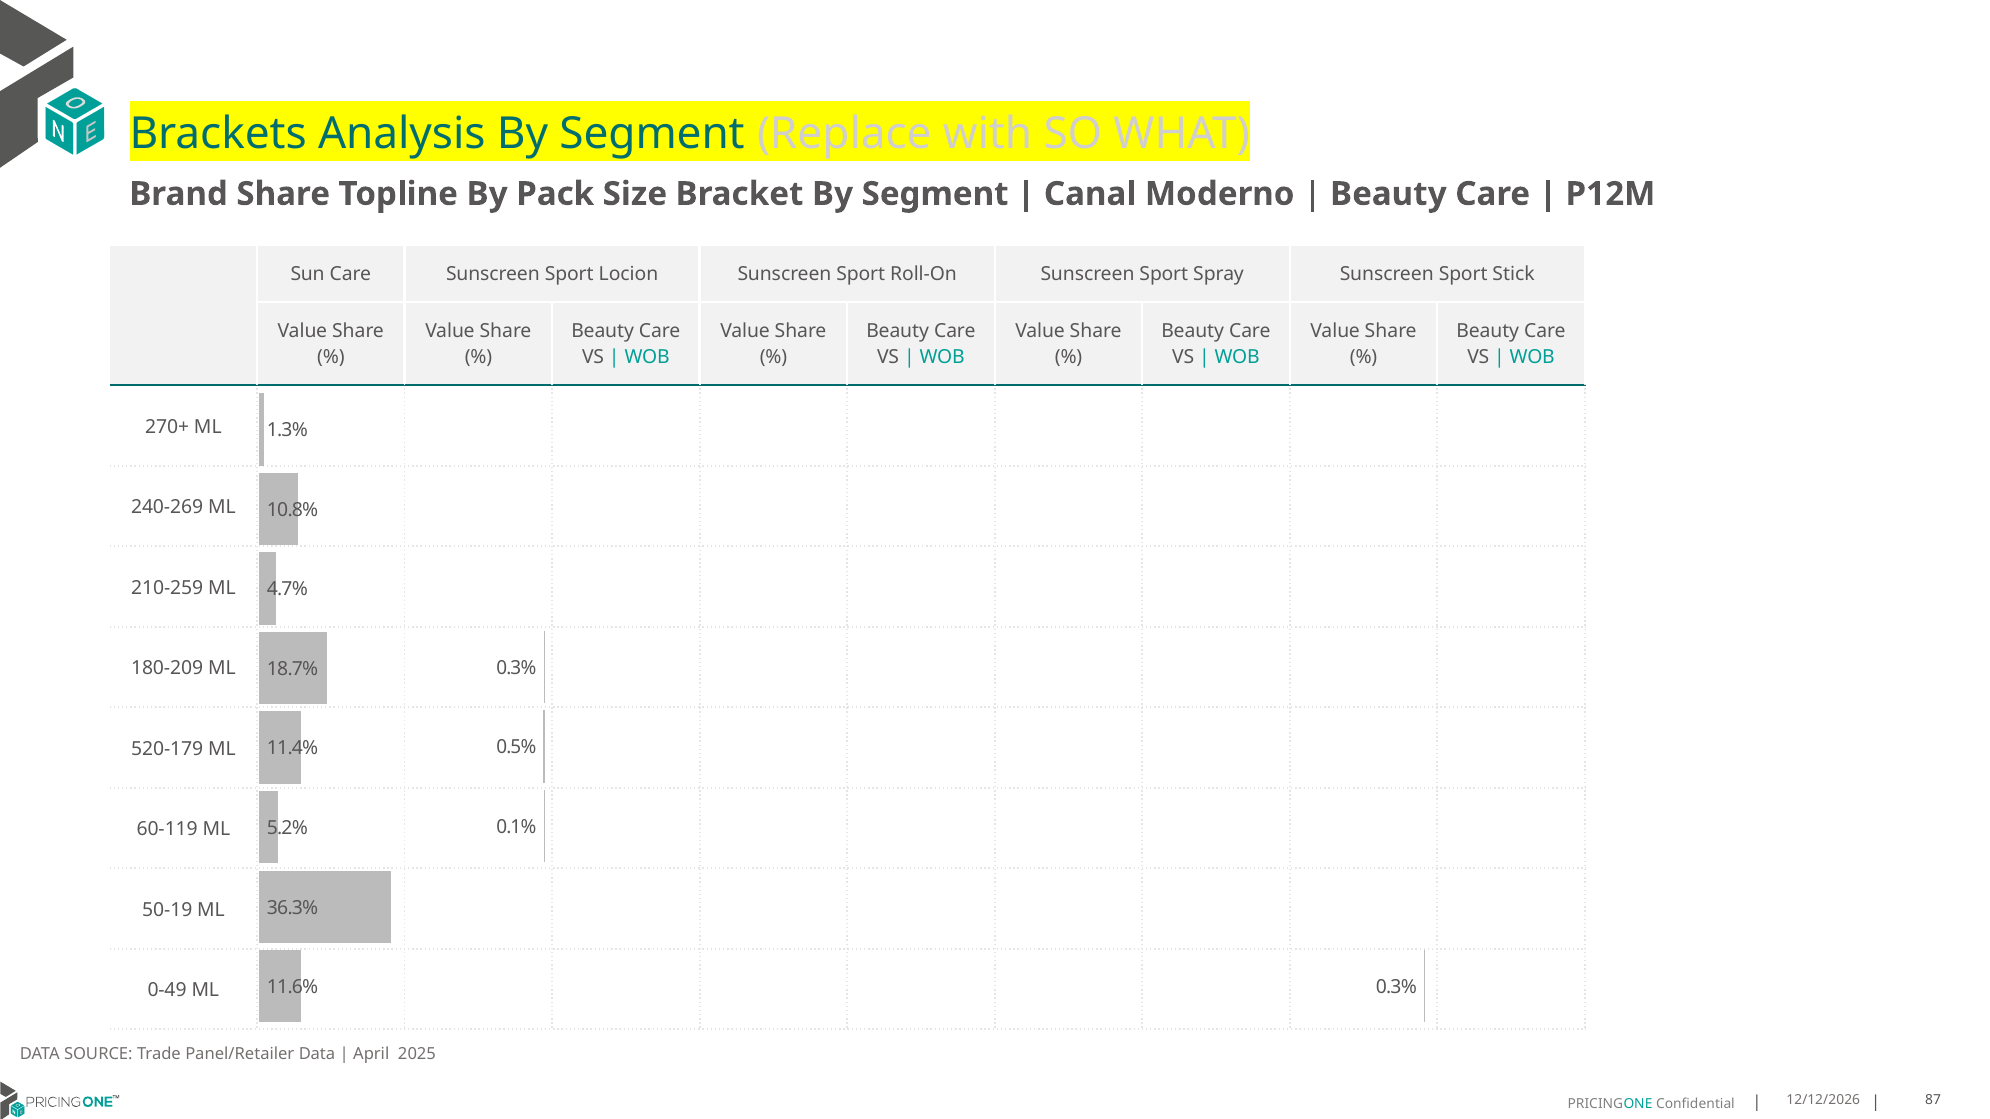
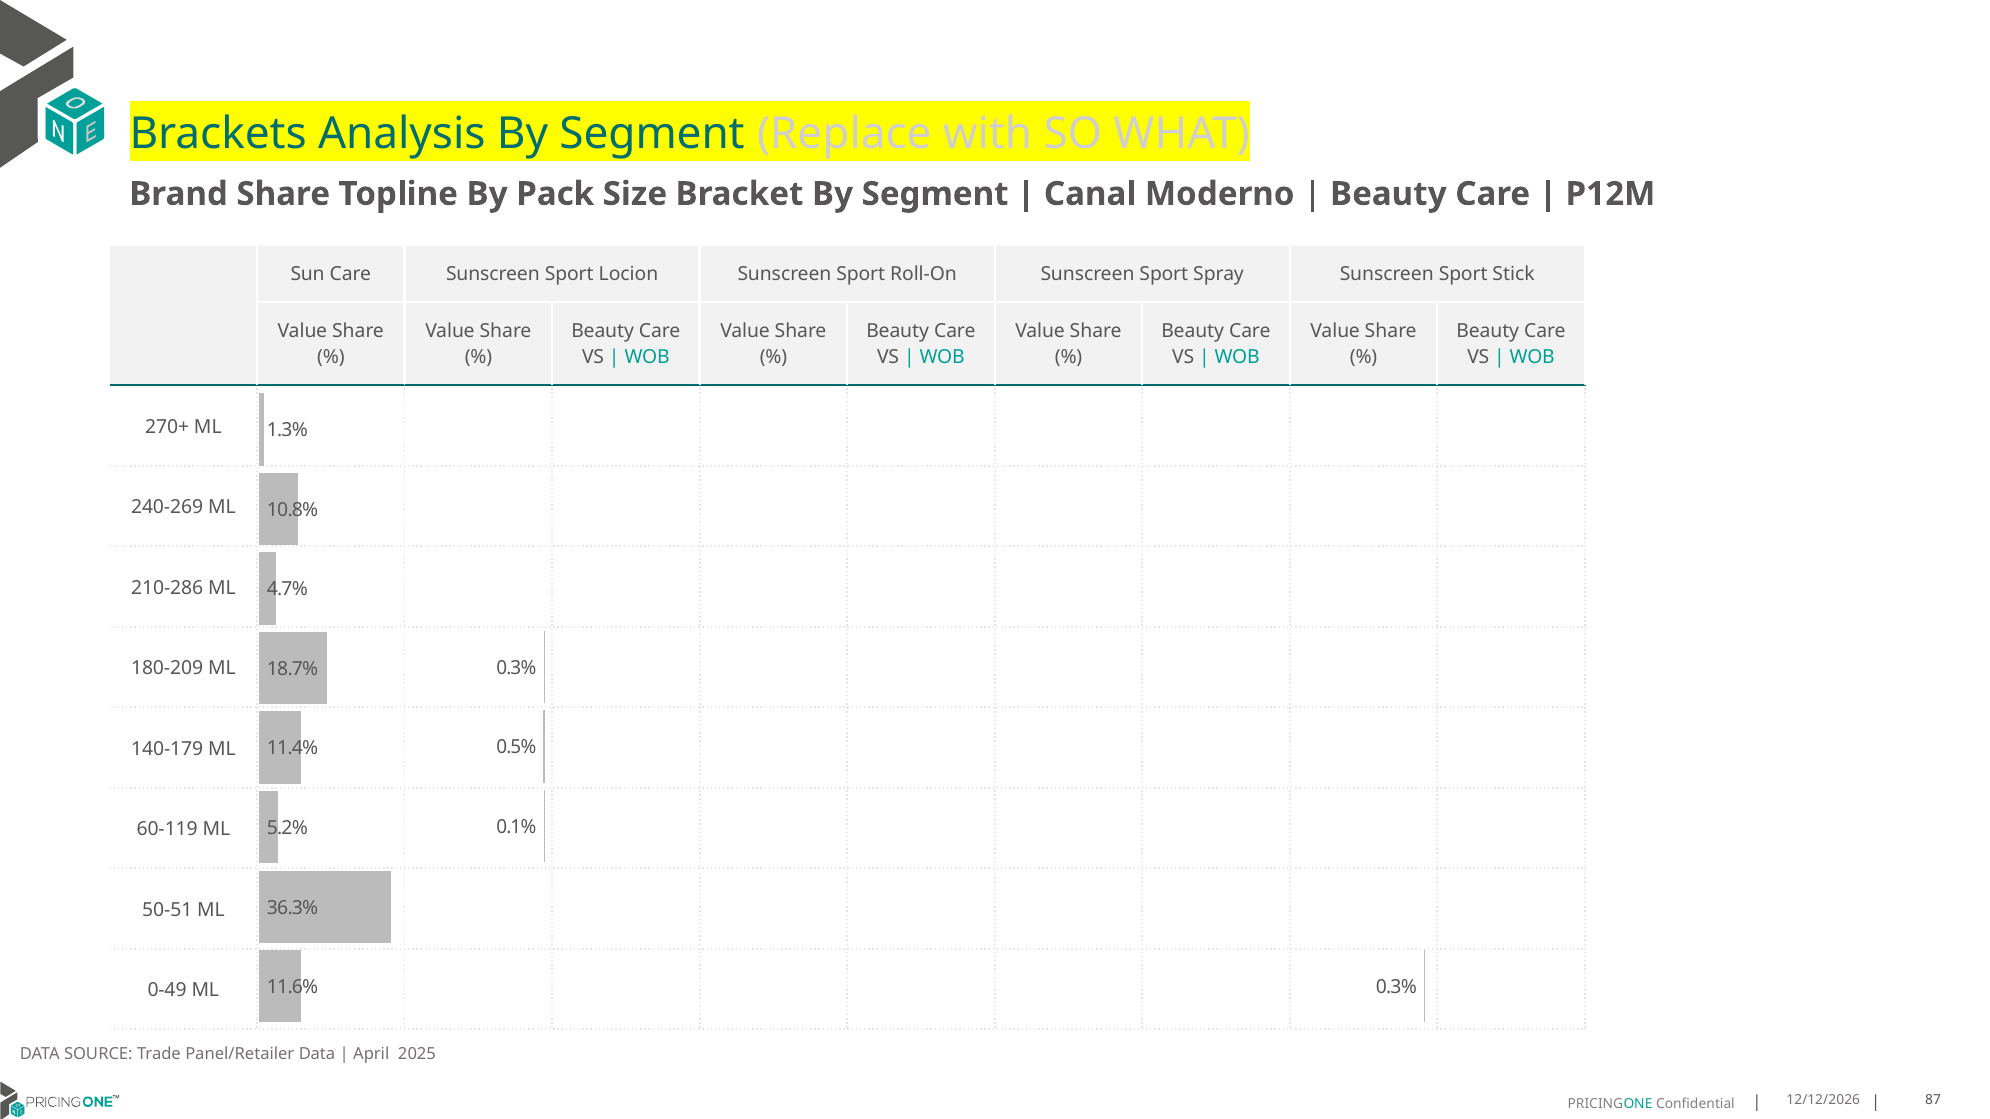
210-259: 210-259 -> 210-286 (167, 588)
520-179: 520-179 -> 140-179 (167, 749)
50-19: 50-19 -> 50-51 (167, 910)
